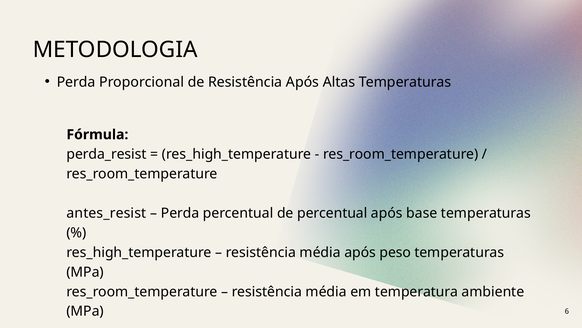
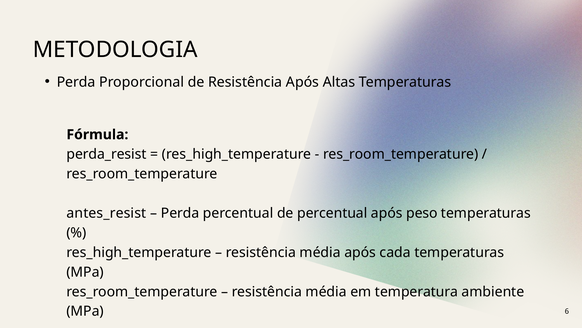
base: base -> peso (422, 213)
peso: peso -> cada (395, 252)
